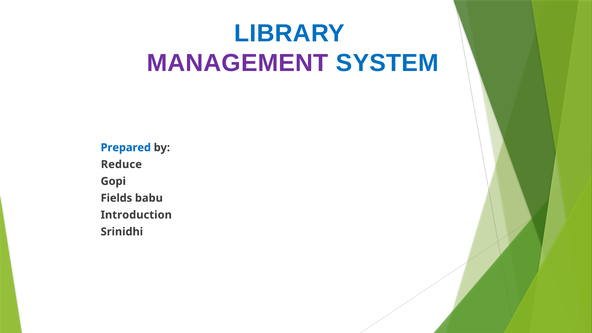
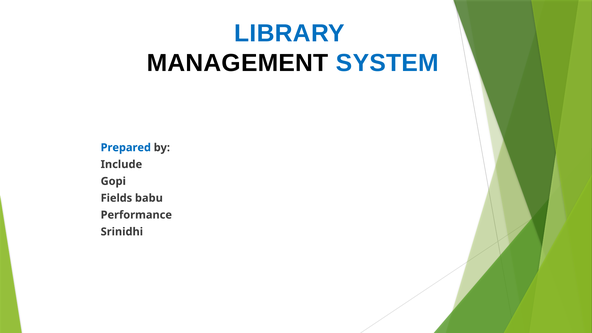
MANAGEMENT colour: purple -> black (237, 63)
Reduce: Reduce -> Include (121, 164)
Introduction: Introduction -> Performance (136, 215)
